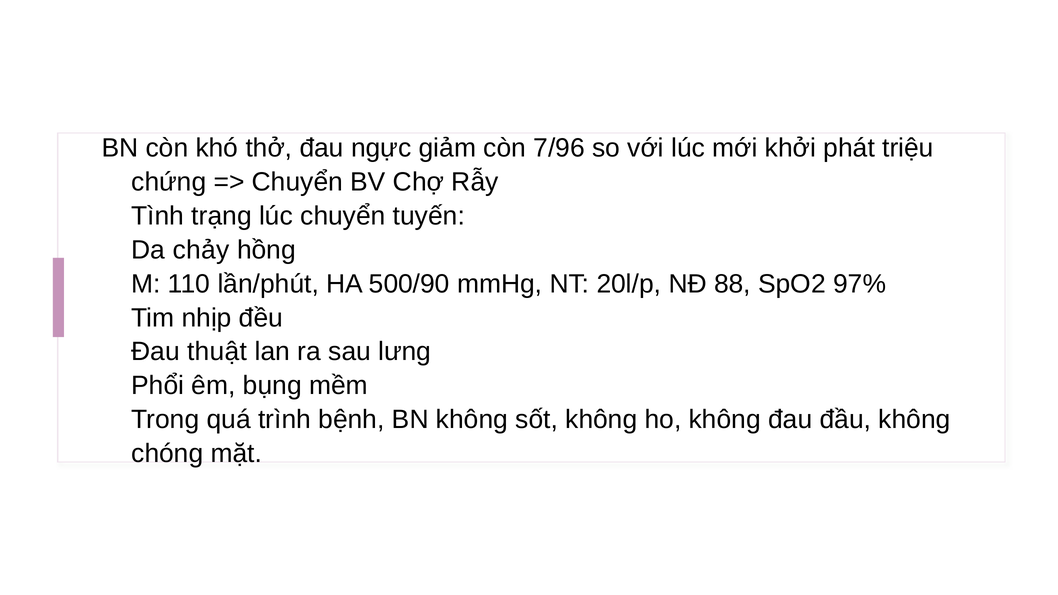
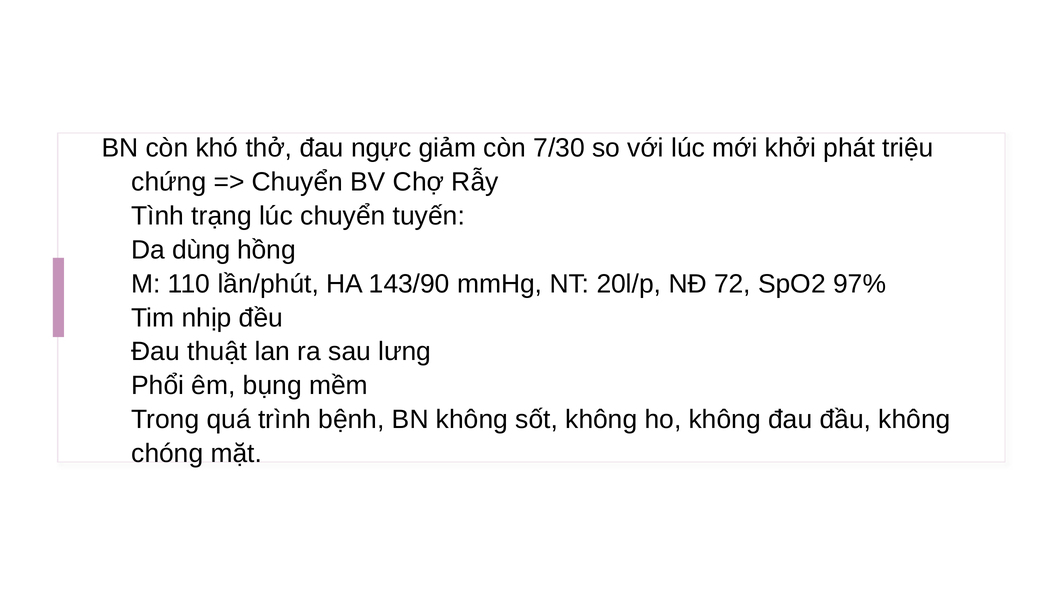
7/96: 7/96 -> 7/30 (559, 148)
chảy: chảy -> dùng (201, 250)
500/90: 500/90 -> 143/90 (409, 284)
88: 88 -> 72 (732, 284)
